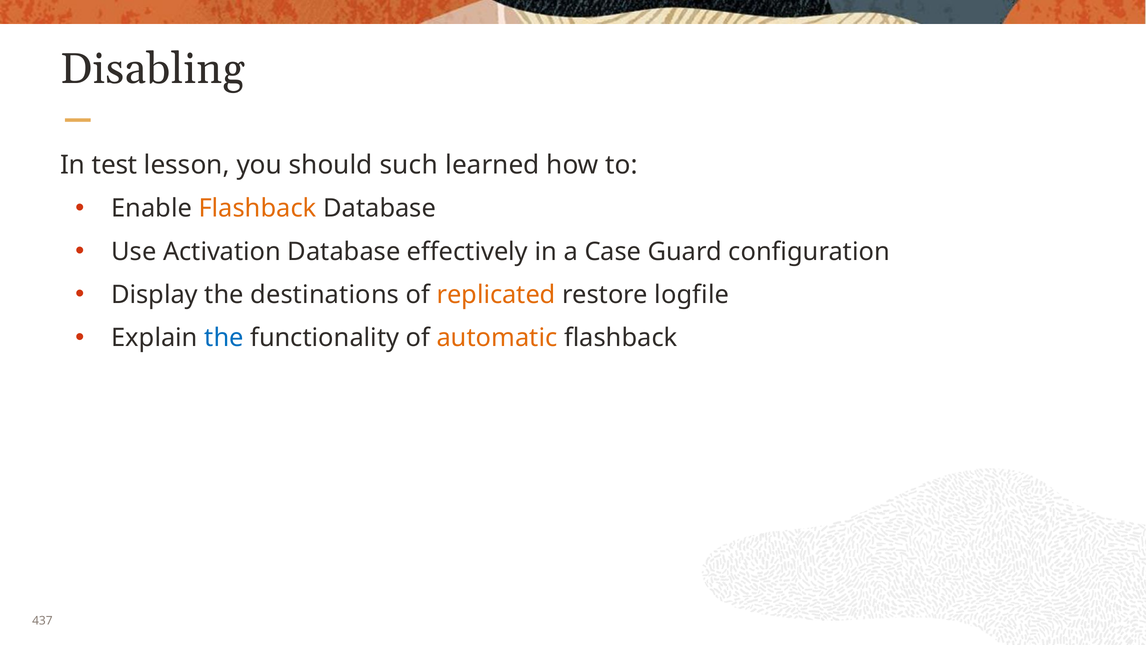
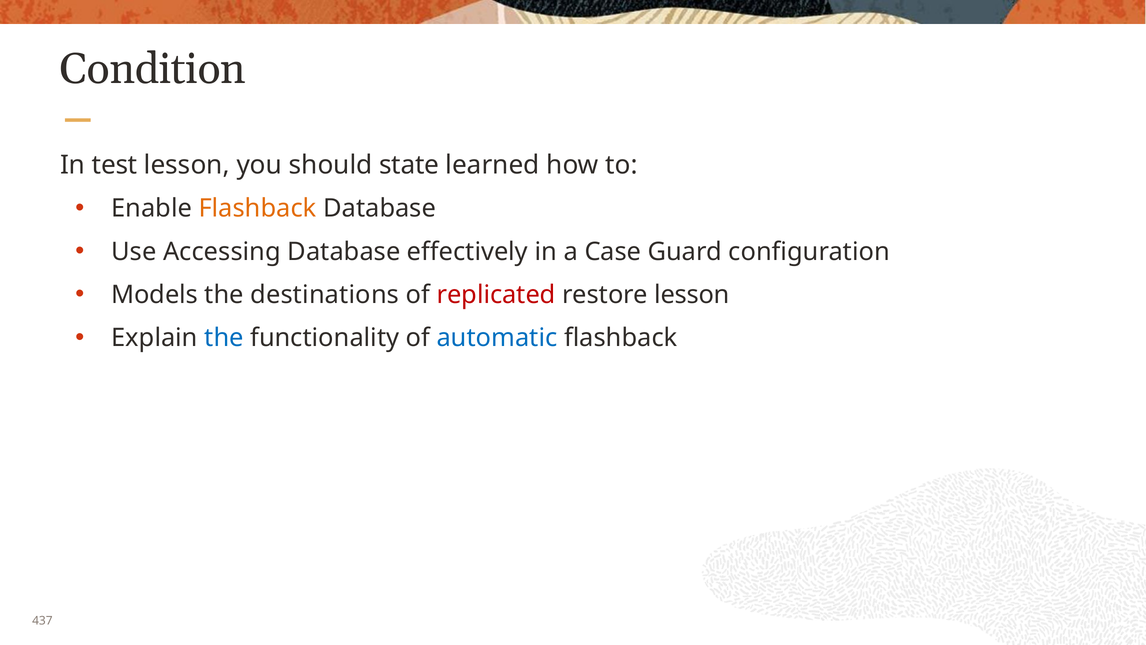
Disabling: Disabling -> Condition (153, 69)
such: such -> state (409, 165)
Activation: Activation -> Accessing (222, 251)
Display: Display -> Models (155, 295)
replicated colour: orange -> red (496, 295)
restore logfile: logfile -> lesson (692, 295)
automatic colour: orange -> blue (497, 338)
